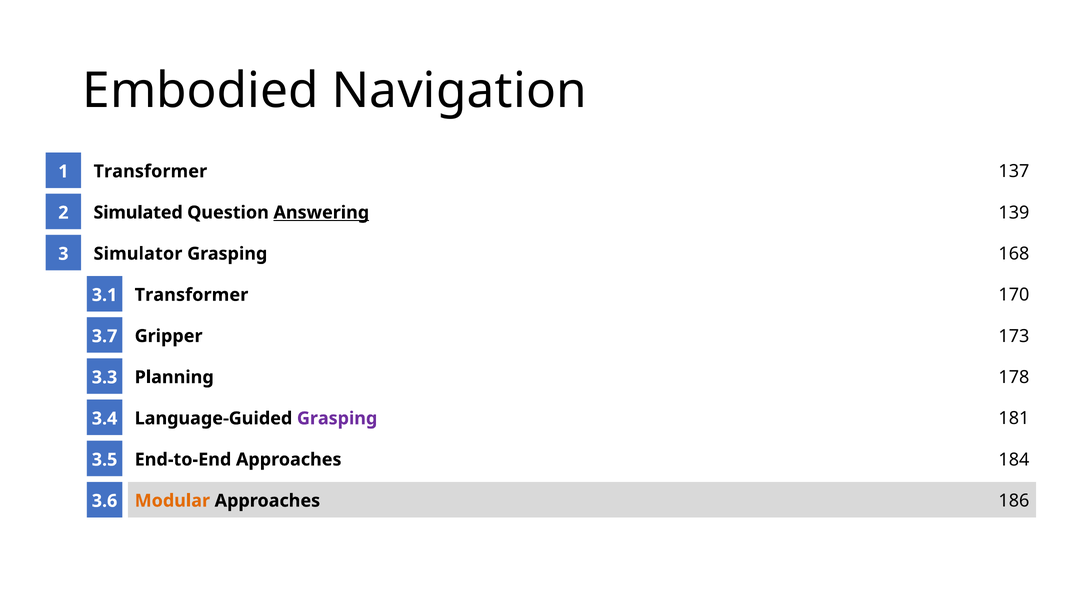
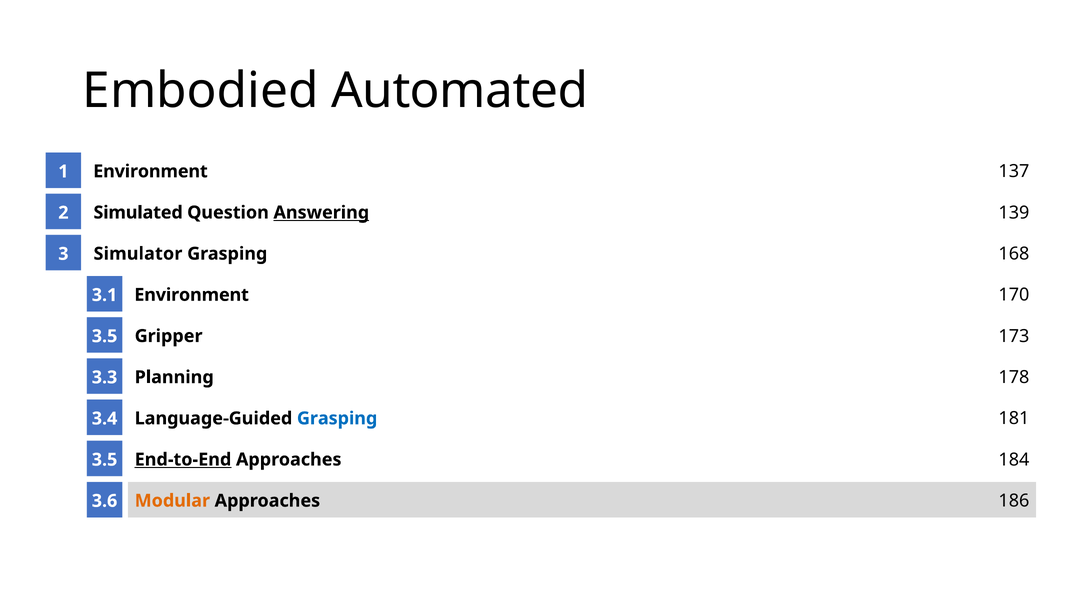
Navigation: Navigation -> Automated (460, 91)
Transformer: Transformer -> Environment (150, 171)
Transformer: Transformer -> Environment (192, 295)
3.7: 3.7 -> 3.5 (105, 336)
Grasping colour: purple -> blue (337, 418)
End-to-End underline: none -> present (183, 459)
